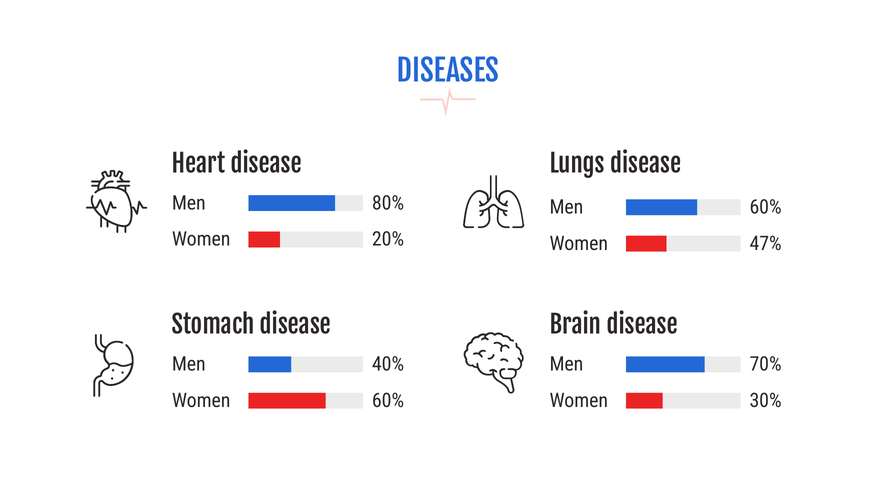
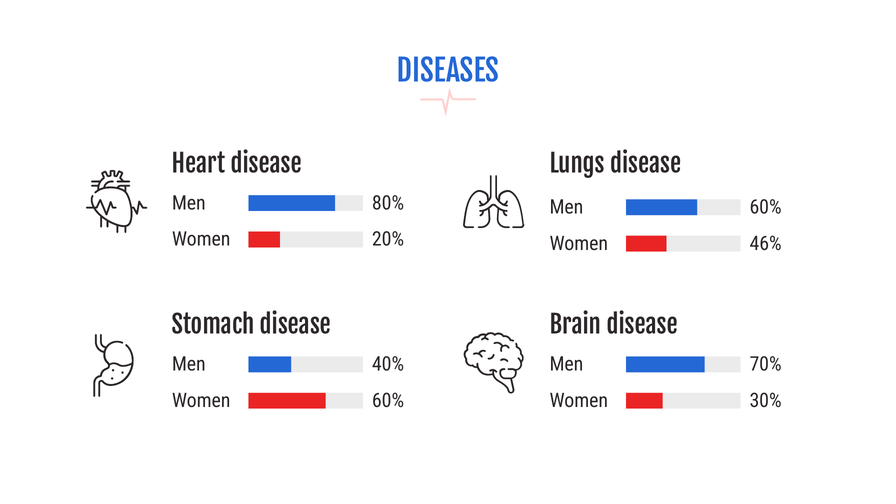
47%: 47% -> 46% (766, 244)
